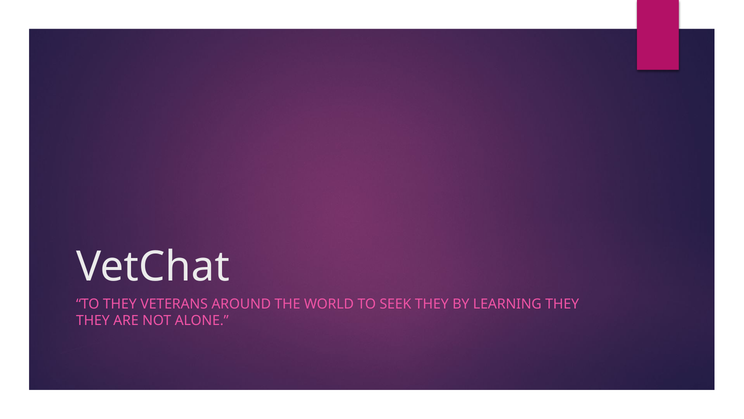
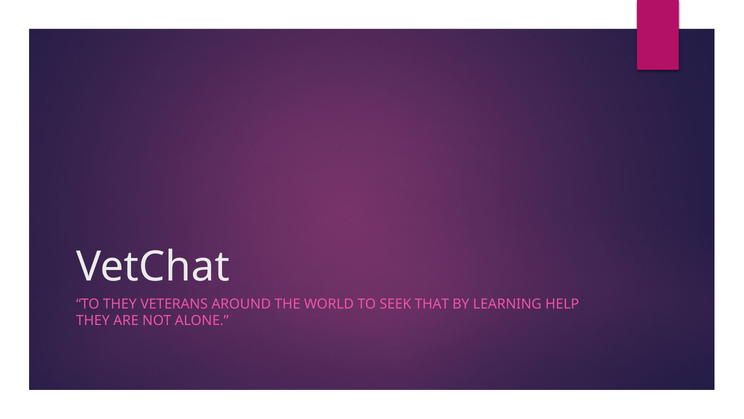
SEEK THEY: THEY -> THAT (432, 304)
LEARNING THEY: THEY -> HELP (562, 304)
